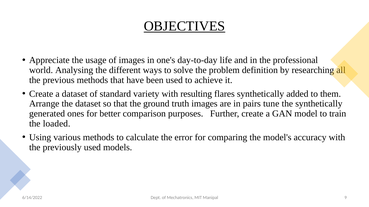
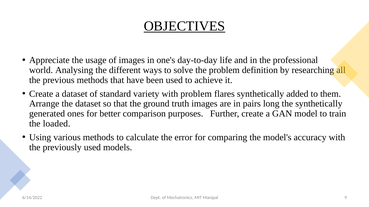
with resulting: resulting -> problem (196, 94)
tune: tune -> long (271, 104)
